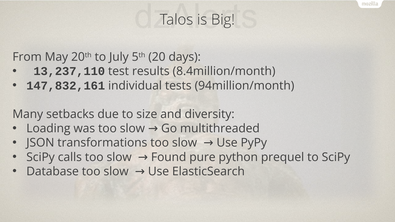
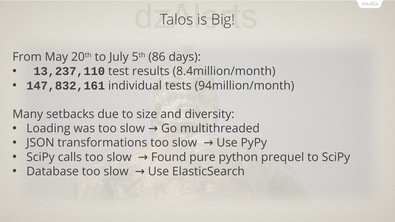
20: 20 -> 86 (157, 57)
